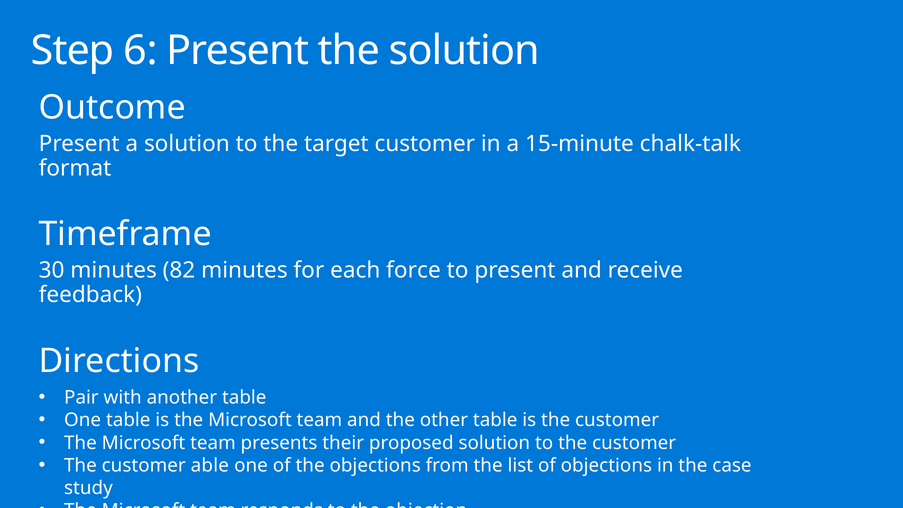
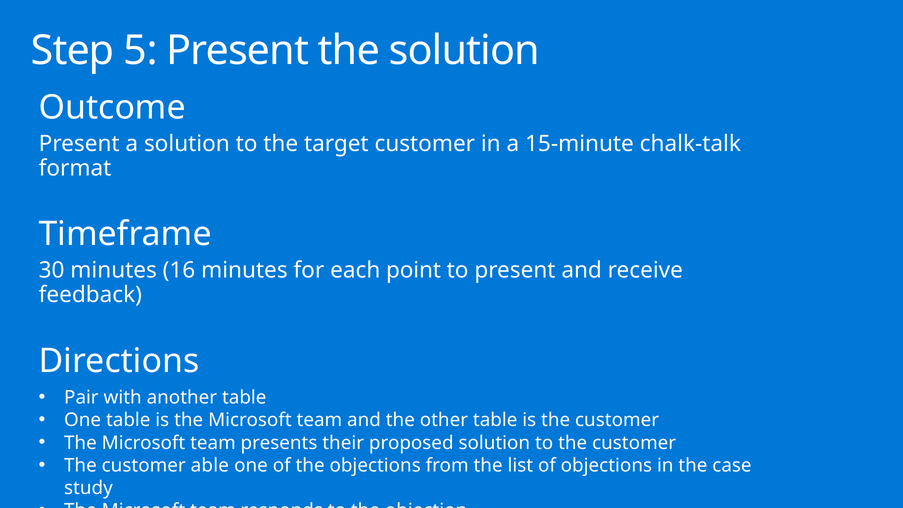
6: 6 -> 5 (141, 50)
82: 82 -> 16 (179, 270)
force: force -> point (414, 270)
